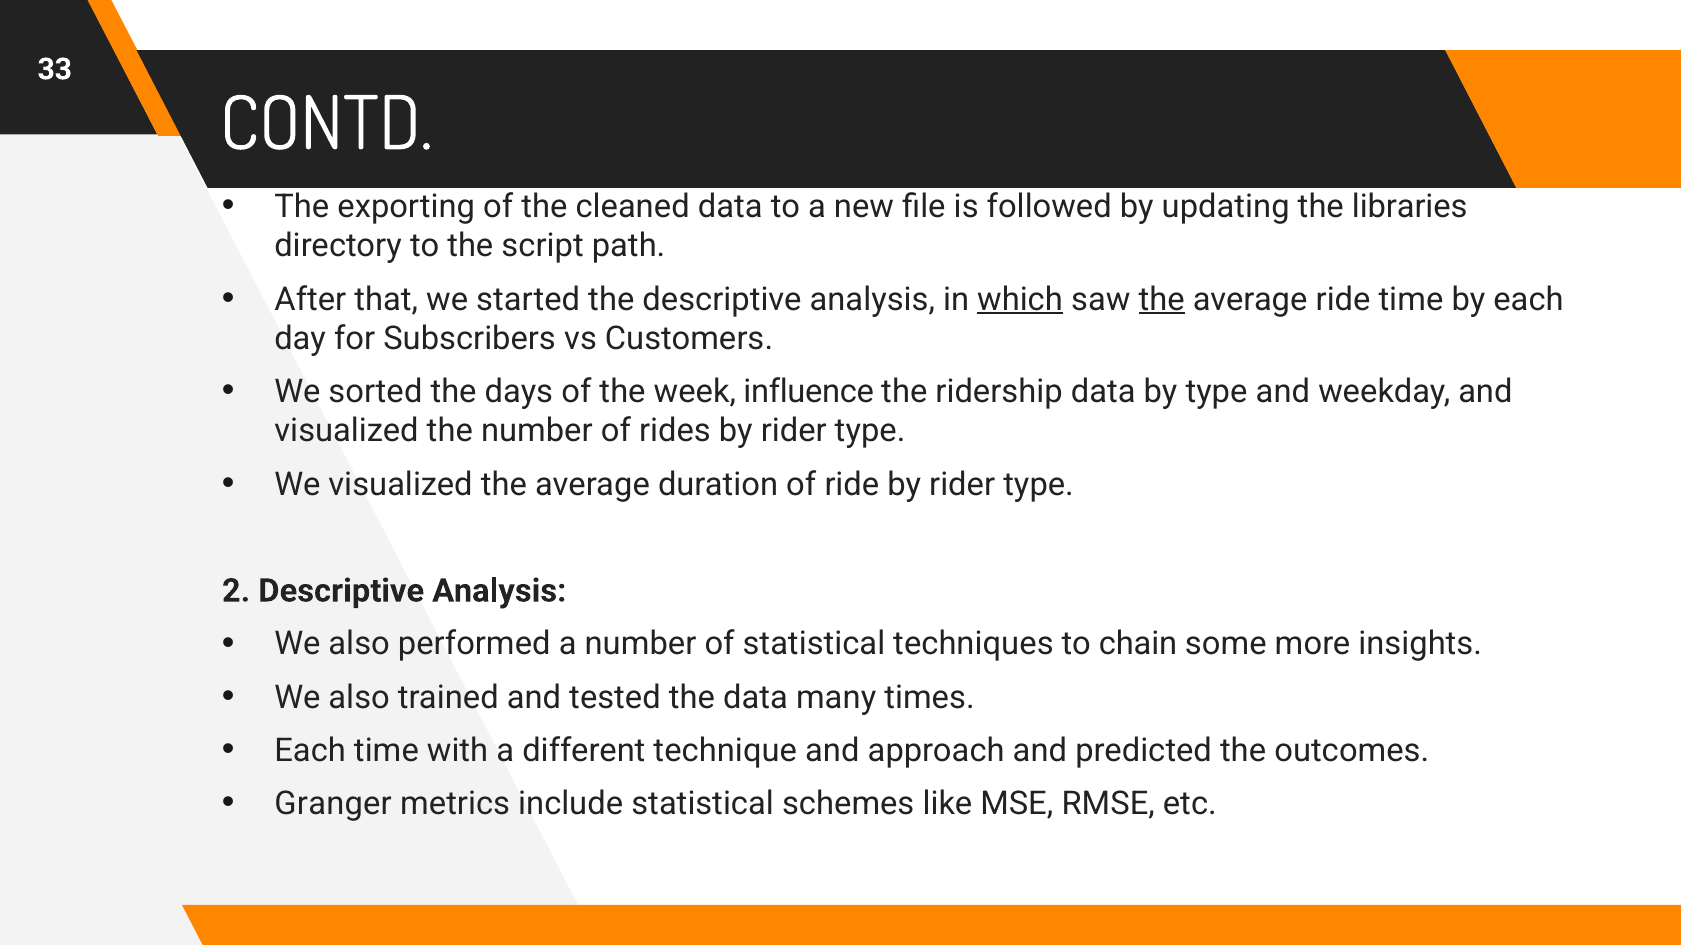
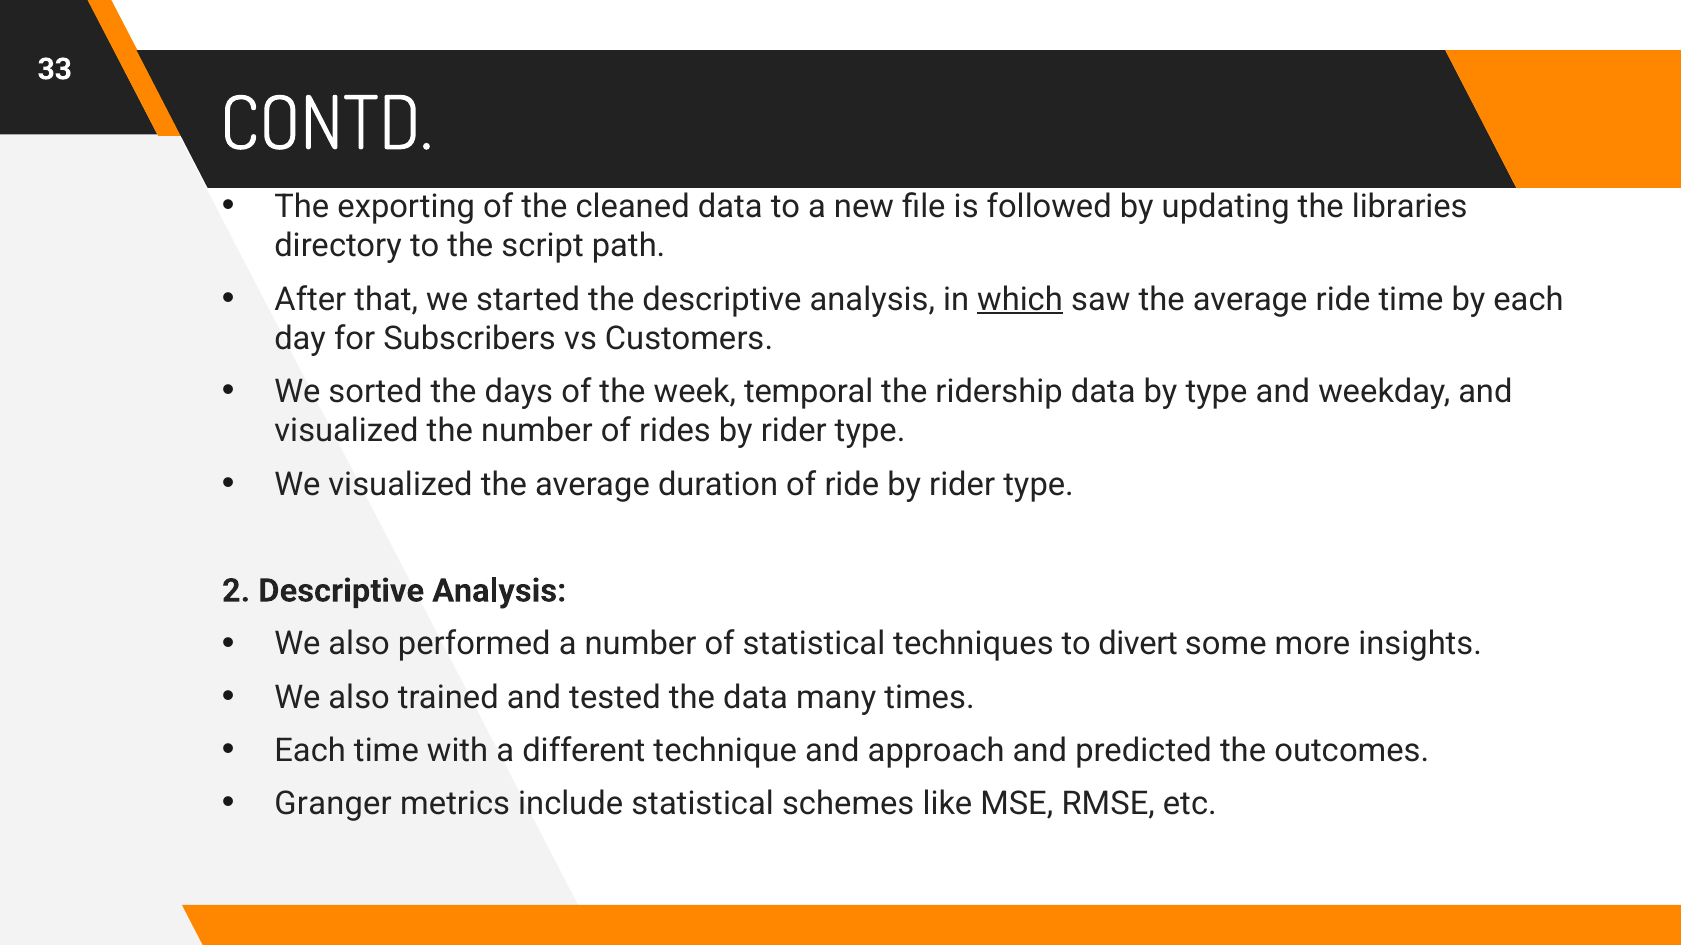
the underline: present -> none (1162, 300)
influence: influence -> temporal (809, 392)
chain: chain -> divert (1138, 644)
